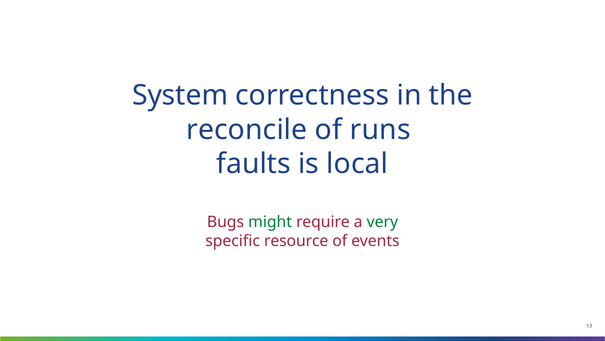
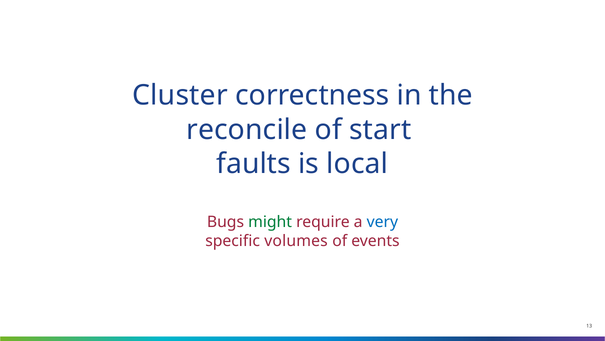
System: System -> Cluster (180, 95)
runs: runs -> start (380, 129)
very colour: green -> blue (382, 222)
resource: resource -> volumes (296, 240)
